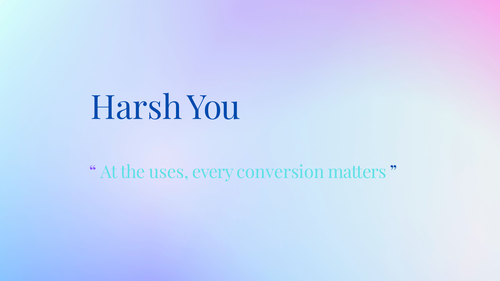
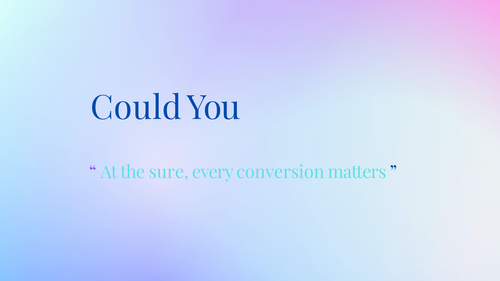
Harsh: Harsh -> Could (136, 108)
uses: uses -> sure (169, 172)
